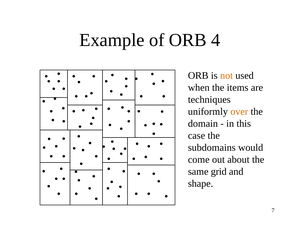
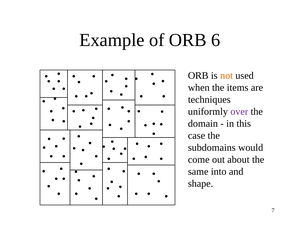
4: 4 -> 6 (216, 40)
over colour: orange -> purple (239, 112)
grid: grid -> into (219, 172)
